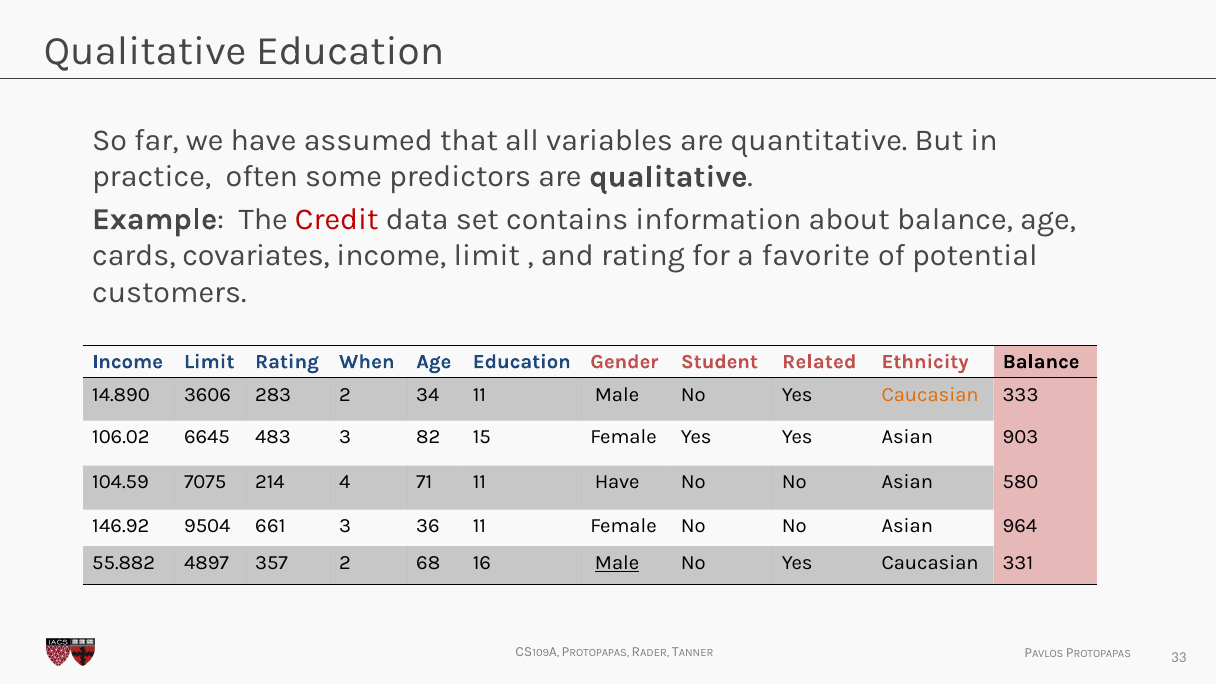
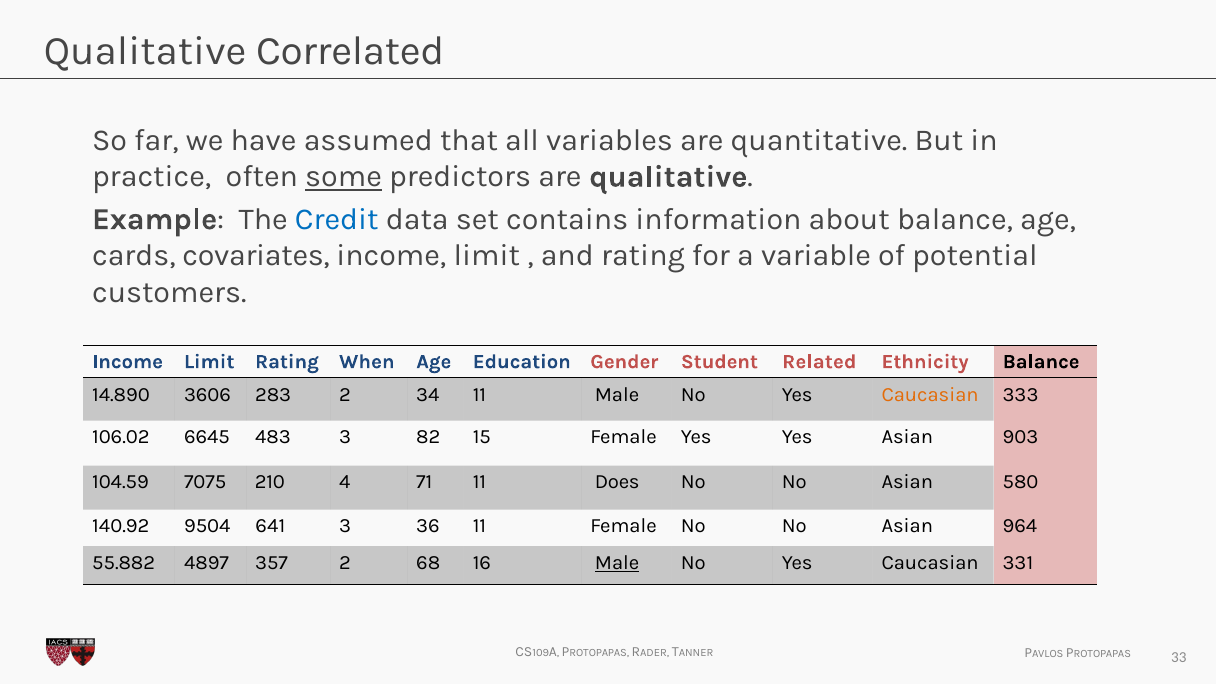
Qualitative Education: Education -> Correlated (350, 51)
some underline: none -> present (344, 177)
Credit colour: red -> blue (337, 219)
favorite: favorite -> variable (816, 256)
214: 214 -> 210 (270, 482)
11 Have: Have -> Does (617, 482)
146.92: 146.92 -> 140.92 (121, 526)
661: 661 -> 641 (270, 526)
